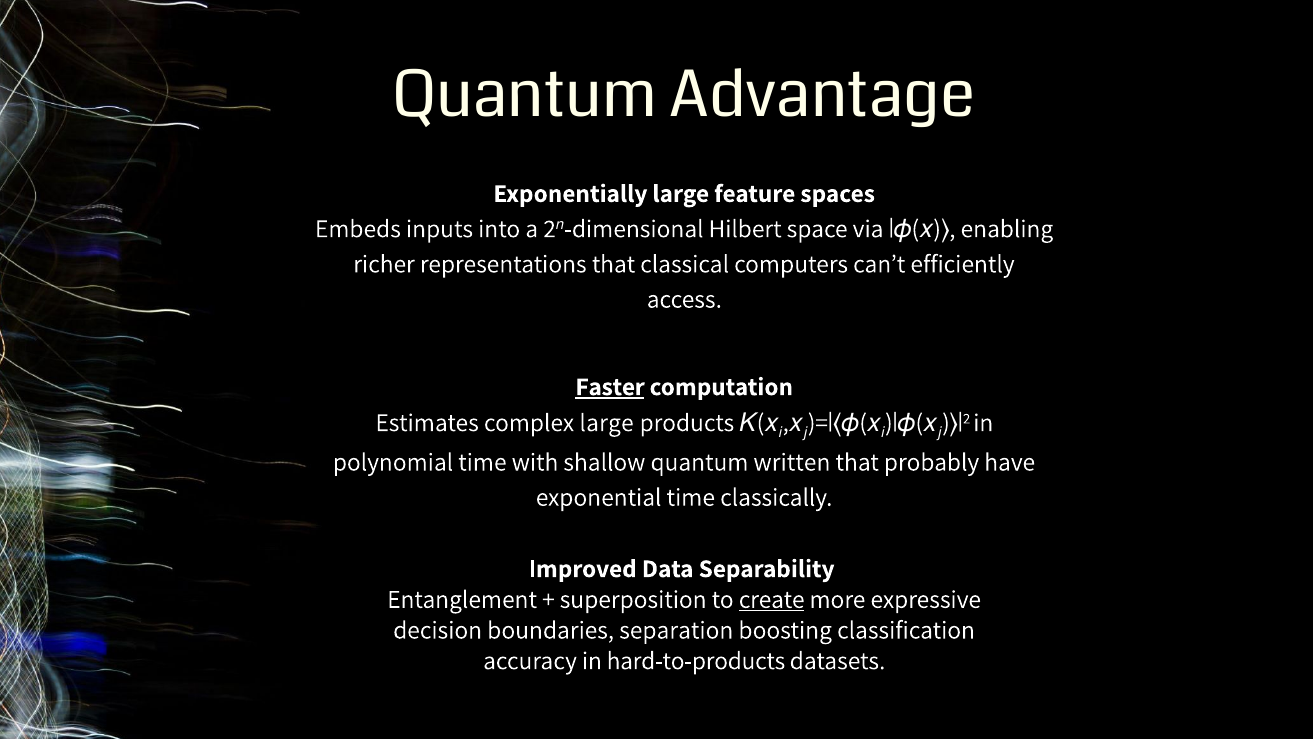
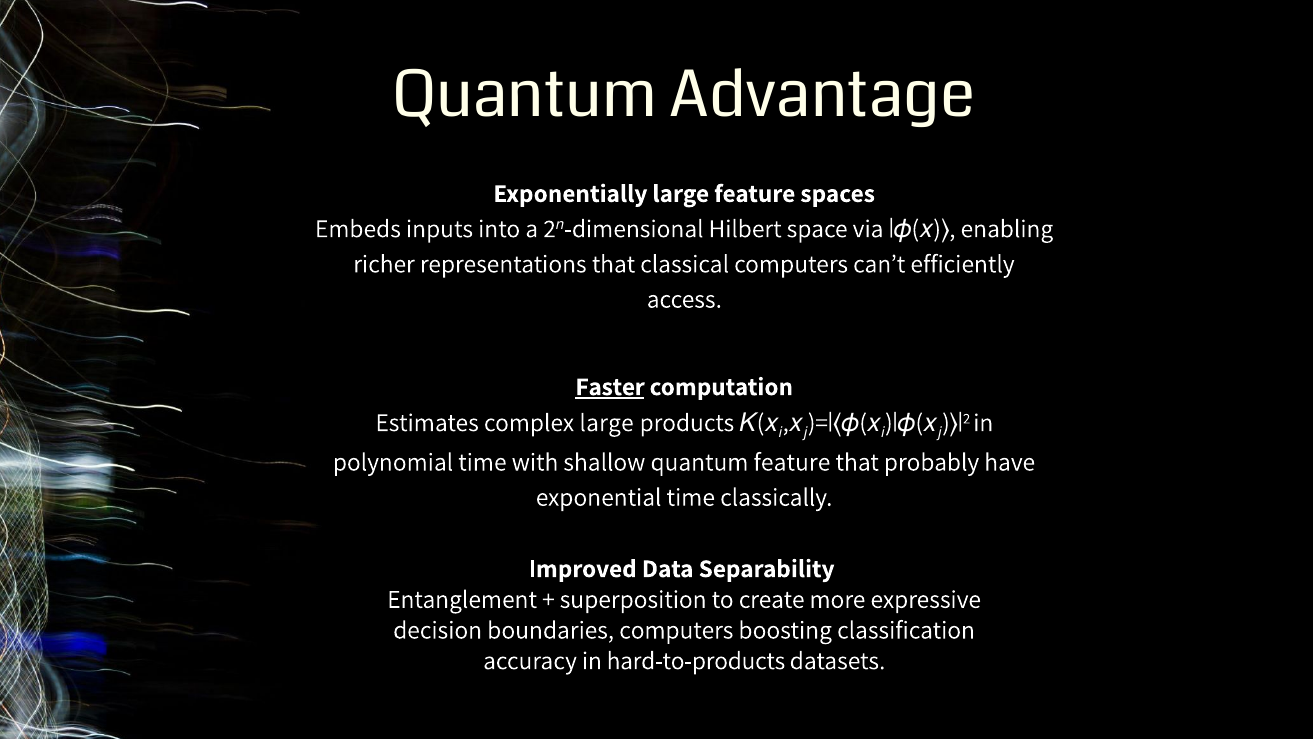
quantum written: written -> feature (792, 462)
create underline: present -> none (772, 599)
boundaries separation: separation -> computers (676, 630)
